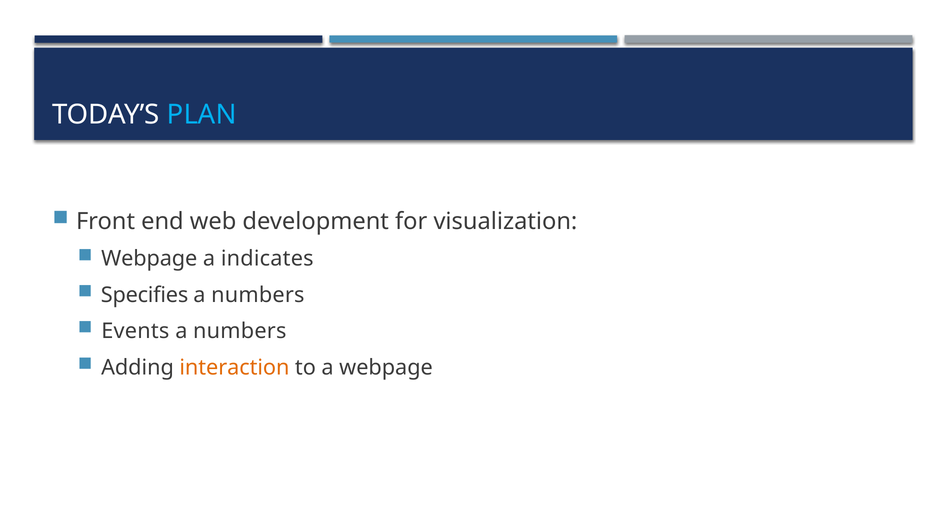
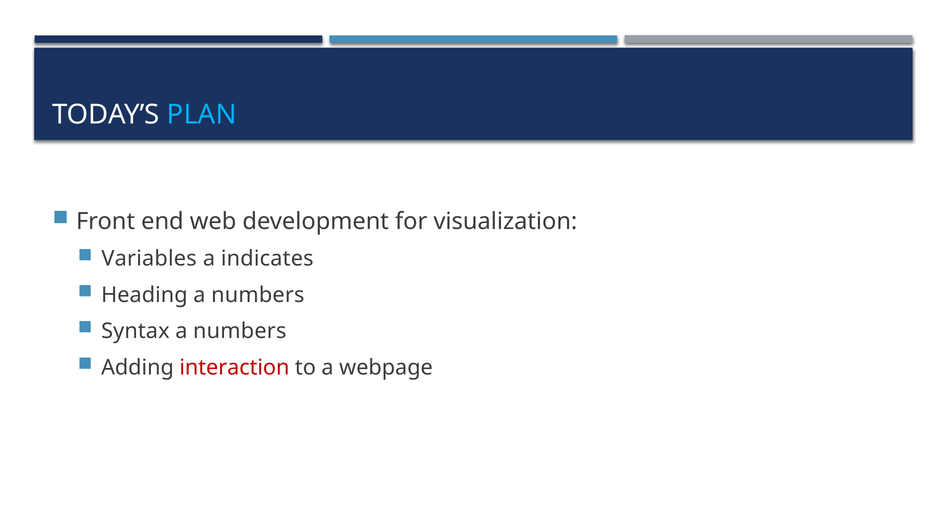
Webpage: Webpage -> Variables (149, 259)
Specifies: Specifies -> Heading (144, 295)
Events: Events -> Syntax (135, 332)
interaction colour: orange -> red (234, 368)
